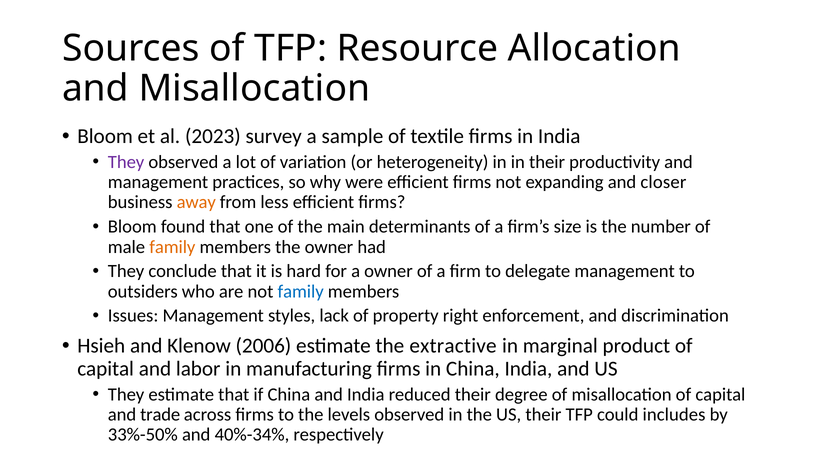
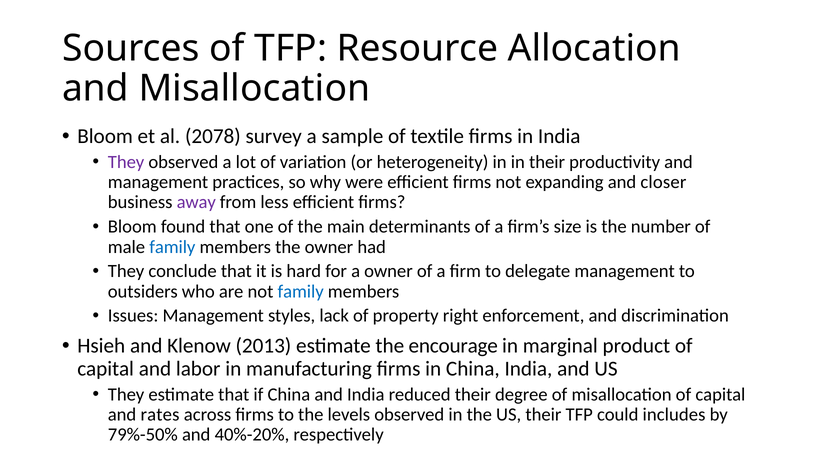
2023: 2023 -> 2078 (213, 136)
away colour: orange -> purple (196, 202)
family colour: orange -> blue (172, 247)
2006: 2006 -> 2013 (263, 346)
extractive: extractive -> encourage (453, 346)
trade: trade -> rates (160, 414)
33%-50%: 33%-50% -> 79%-50% (143, 435)
40%-34%: 40%-34% -> 40%-20% (252, 435)
